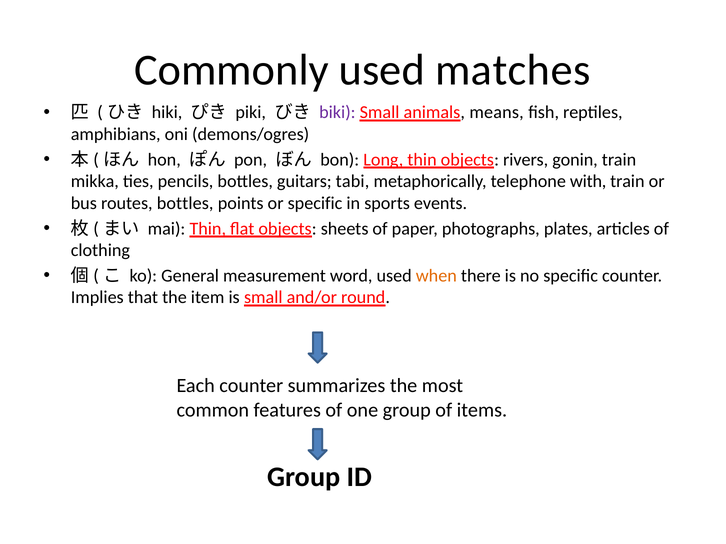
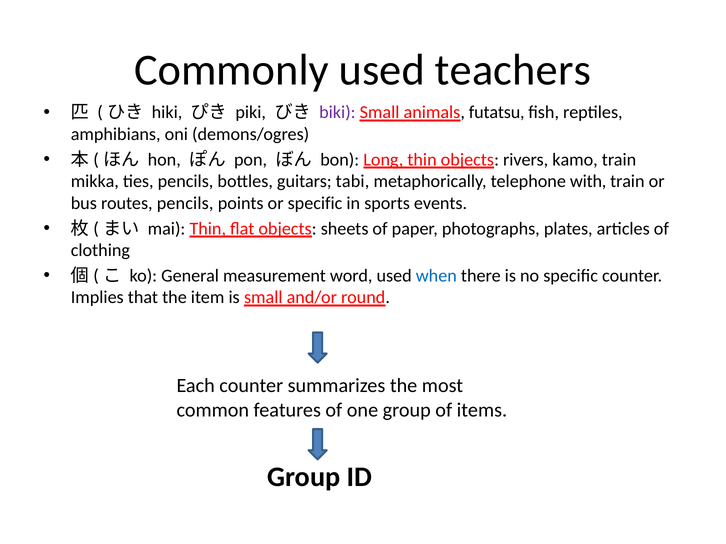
matches: matches -> teachers (513, 70)
means: means -> futatsu (497, 113)
gonin: gonin -> kamo (575, 160)
routes bottles: bottles -> pencils (185, 203)
when colour: orange -> blue (436, 276)
